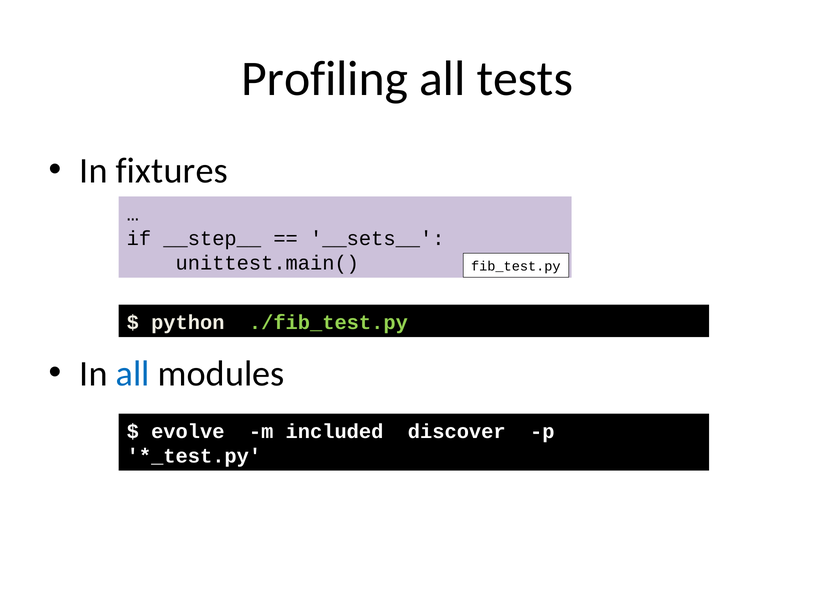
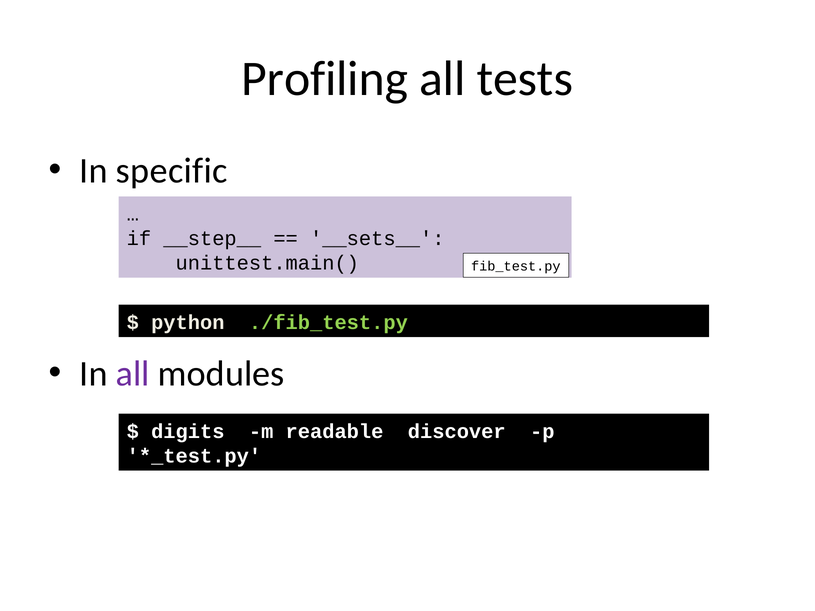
fixtures: fixtures -> specific (172, 171)
all colour: blue -> purple (133, 374)
evolve: evolve -> digits (188, 432)
included: included -> readable (335, 432)
